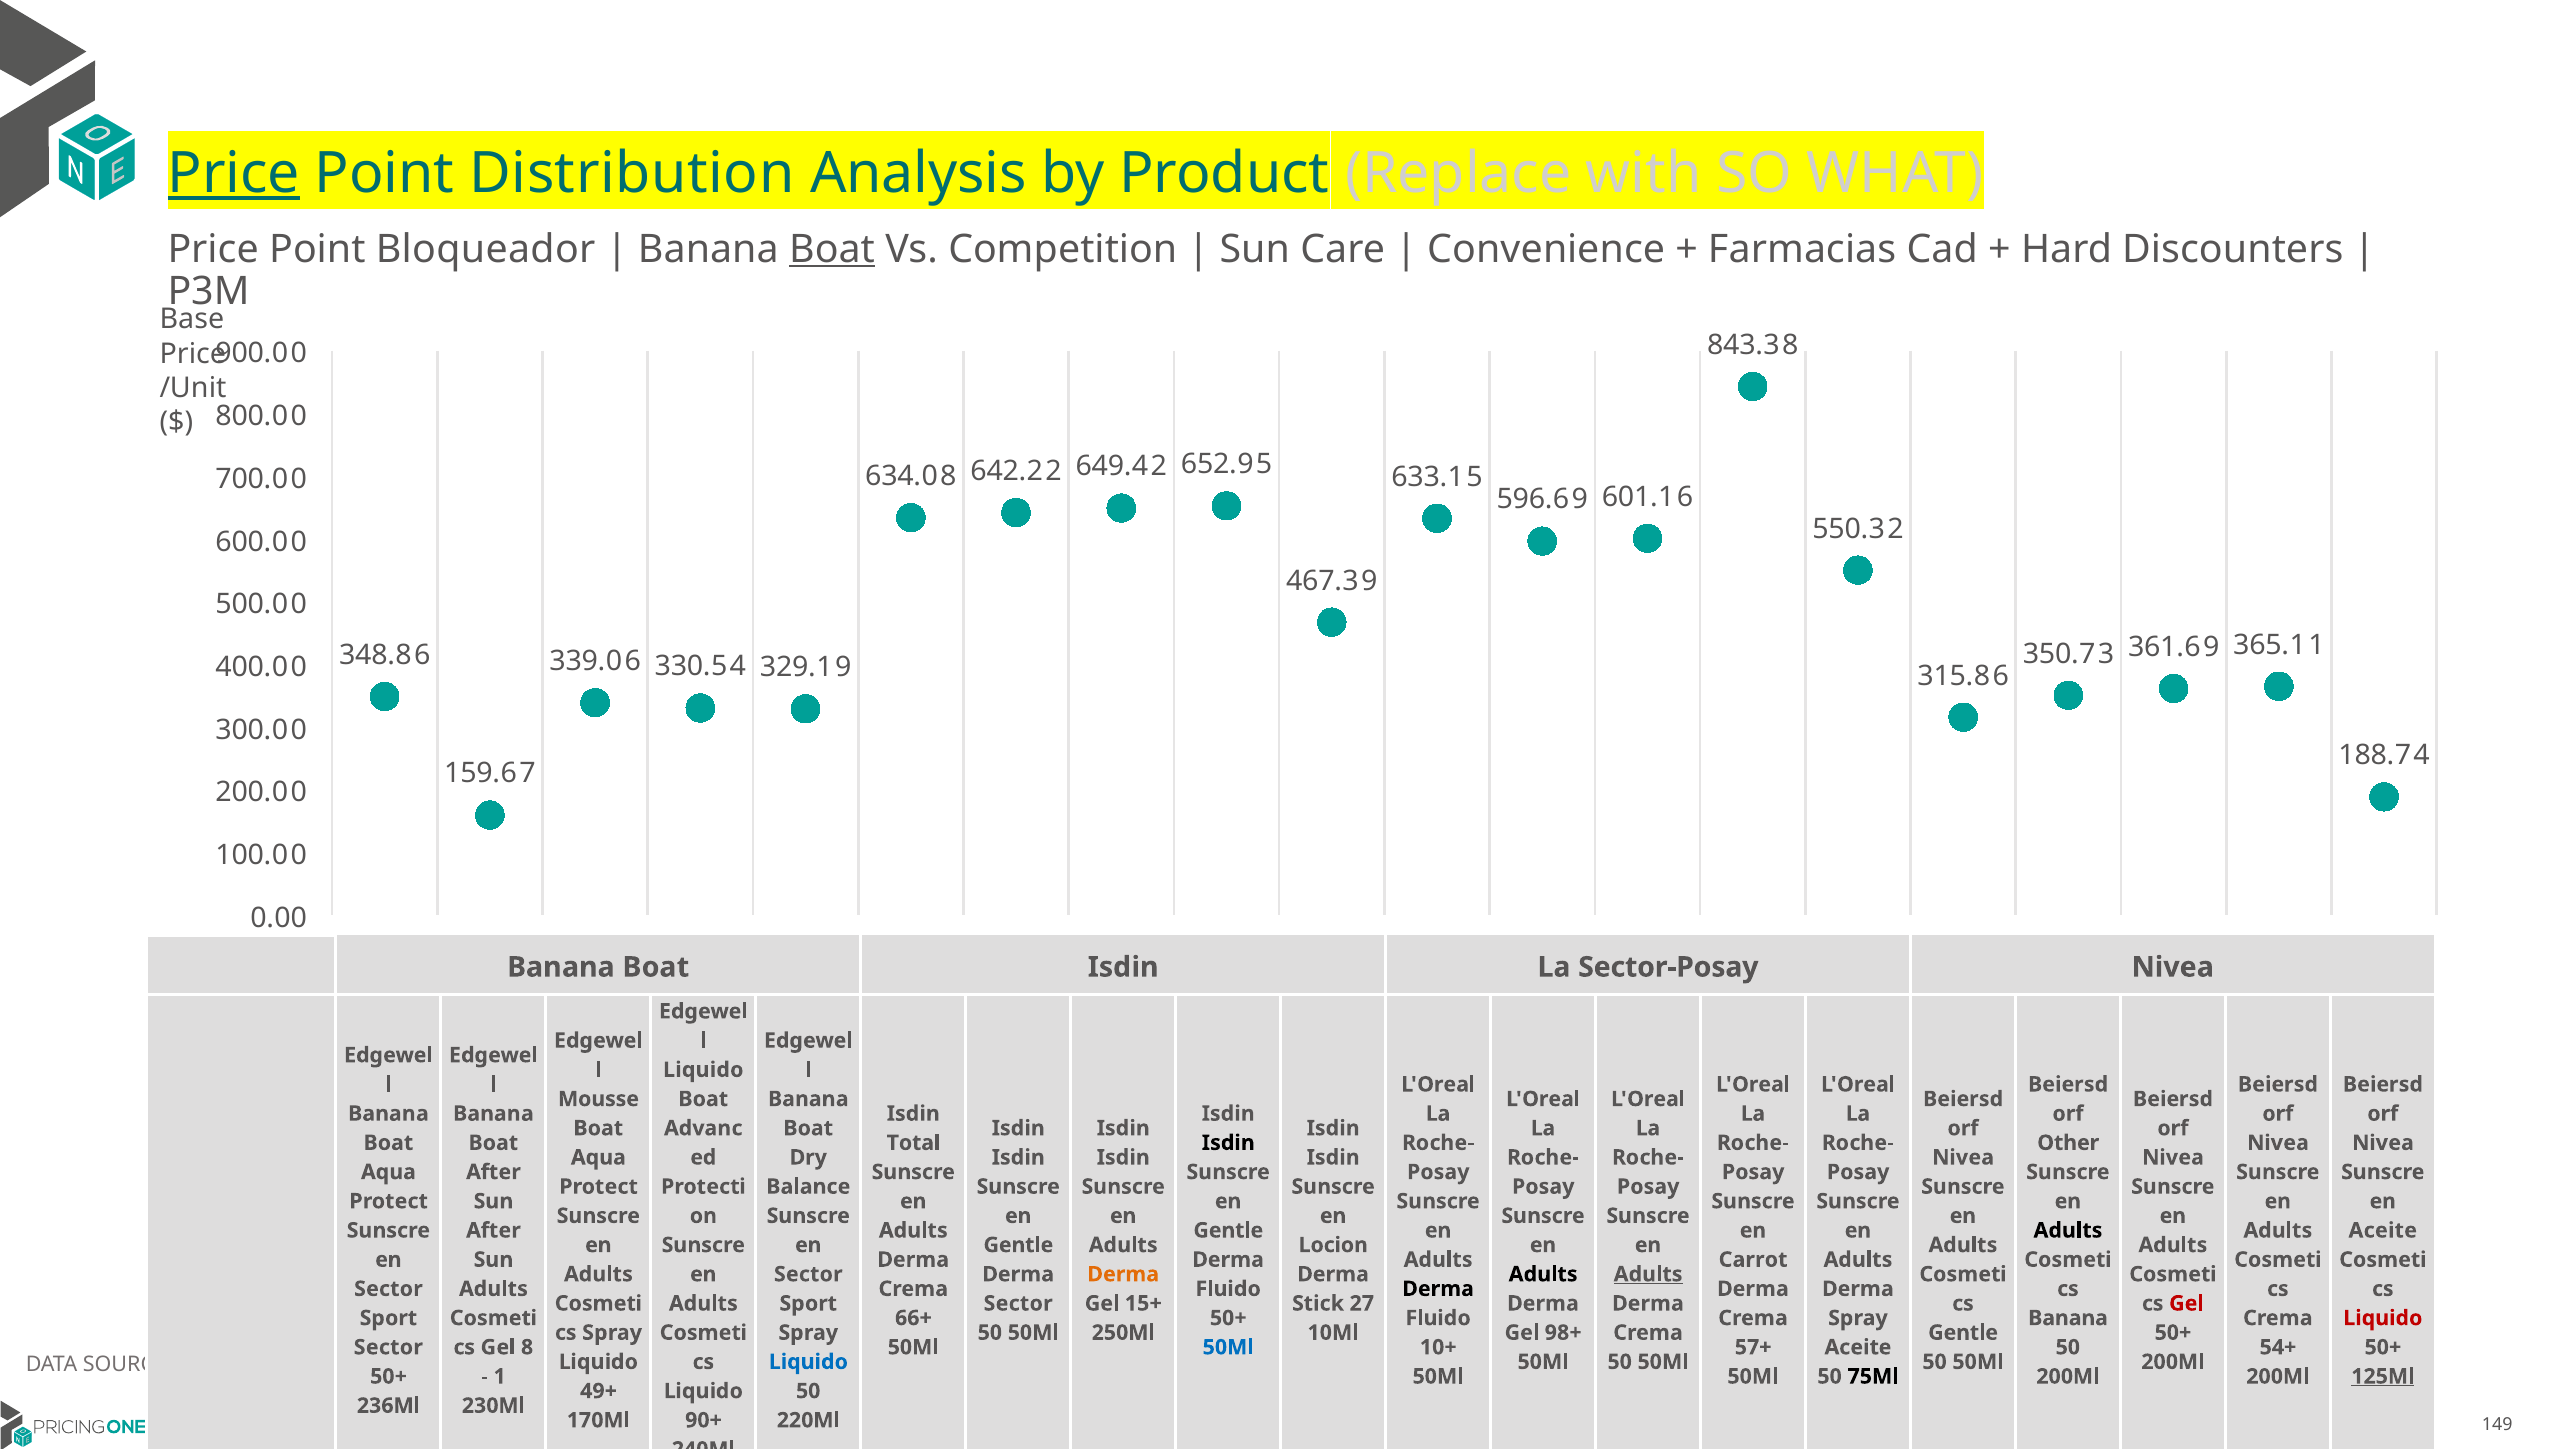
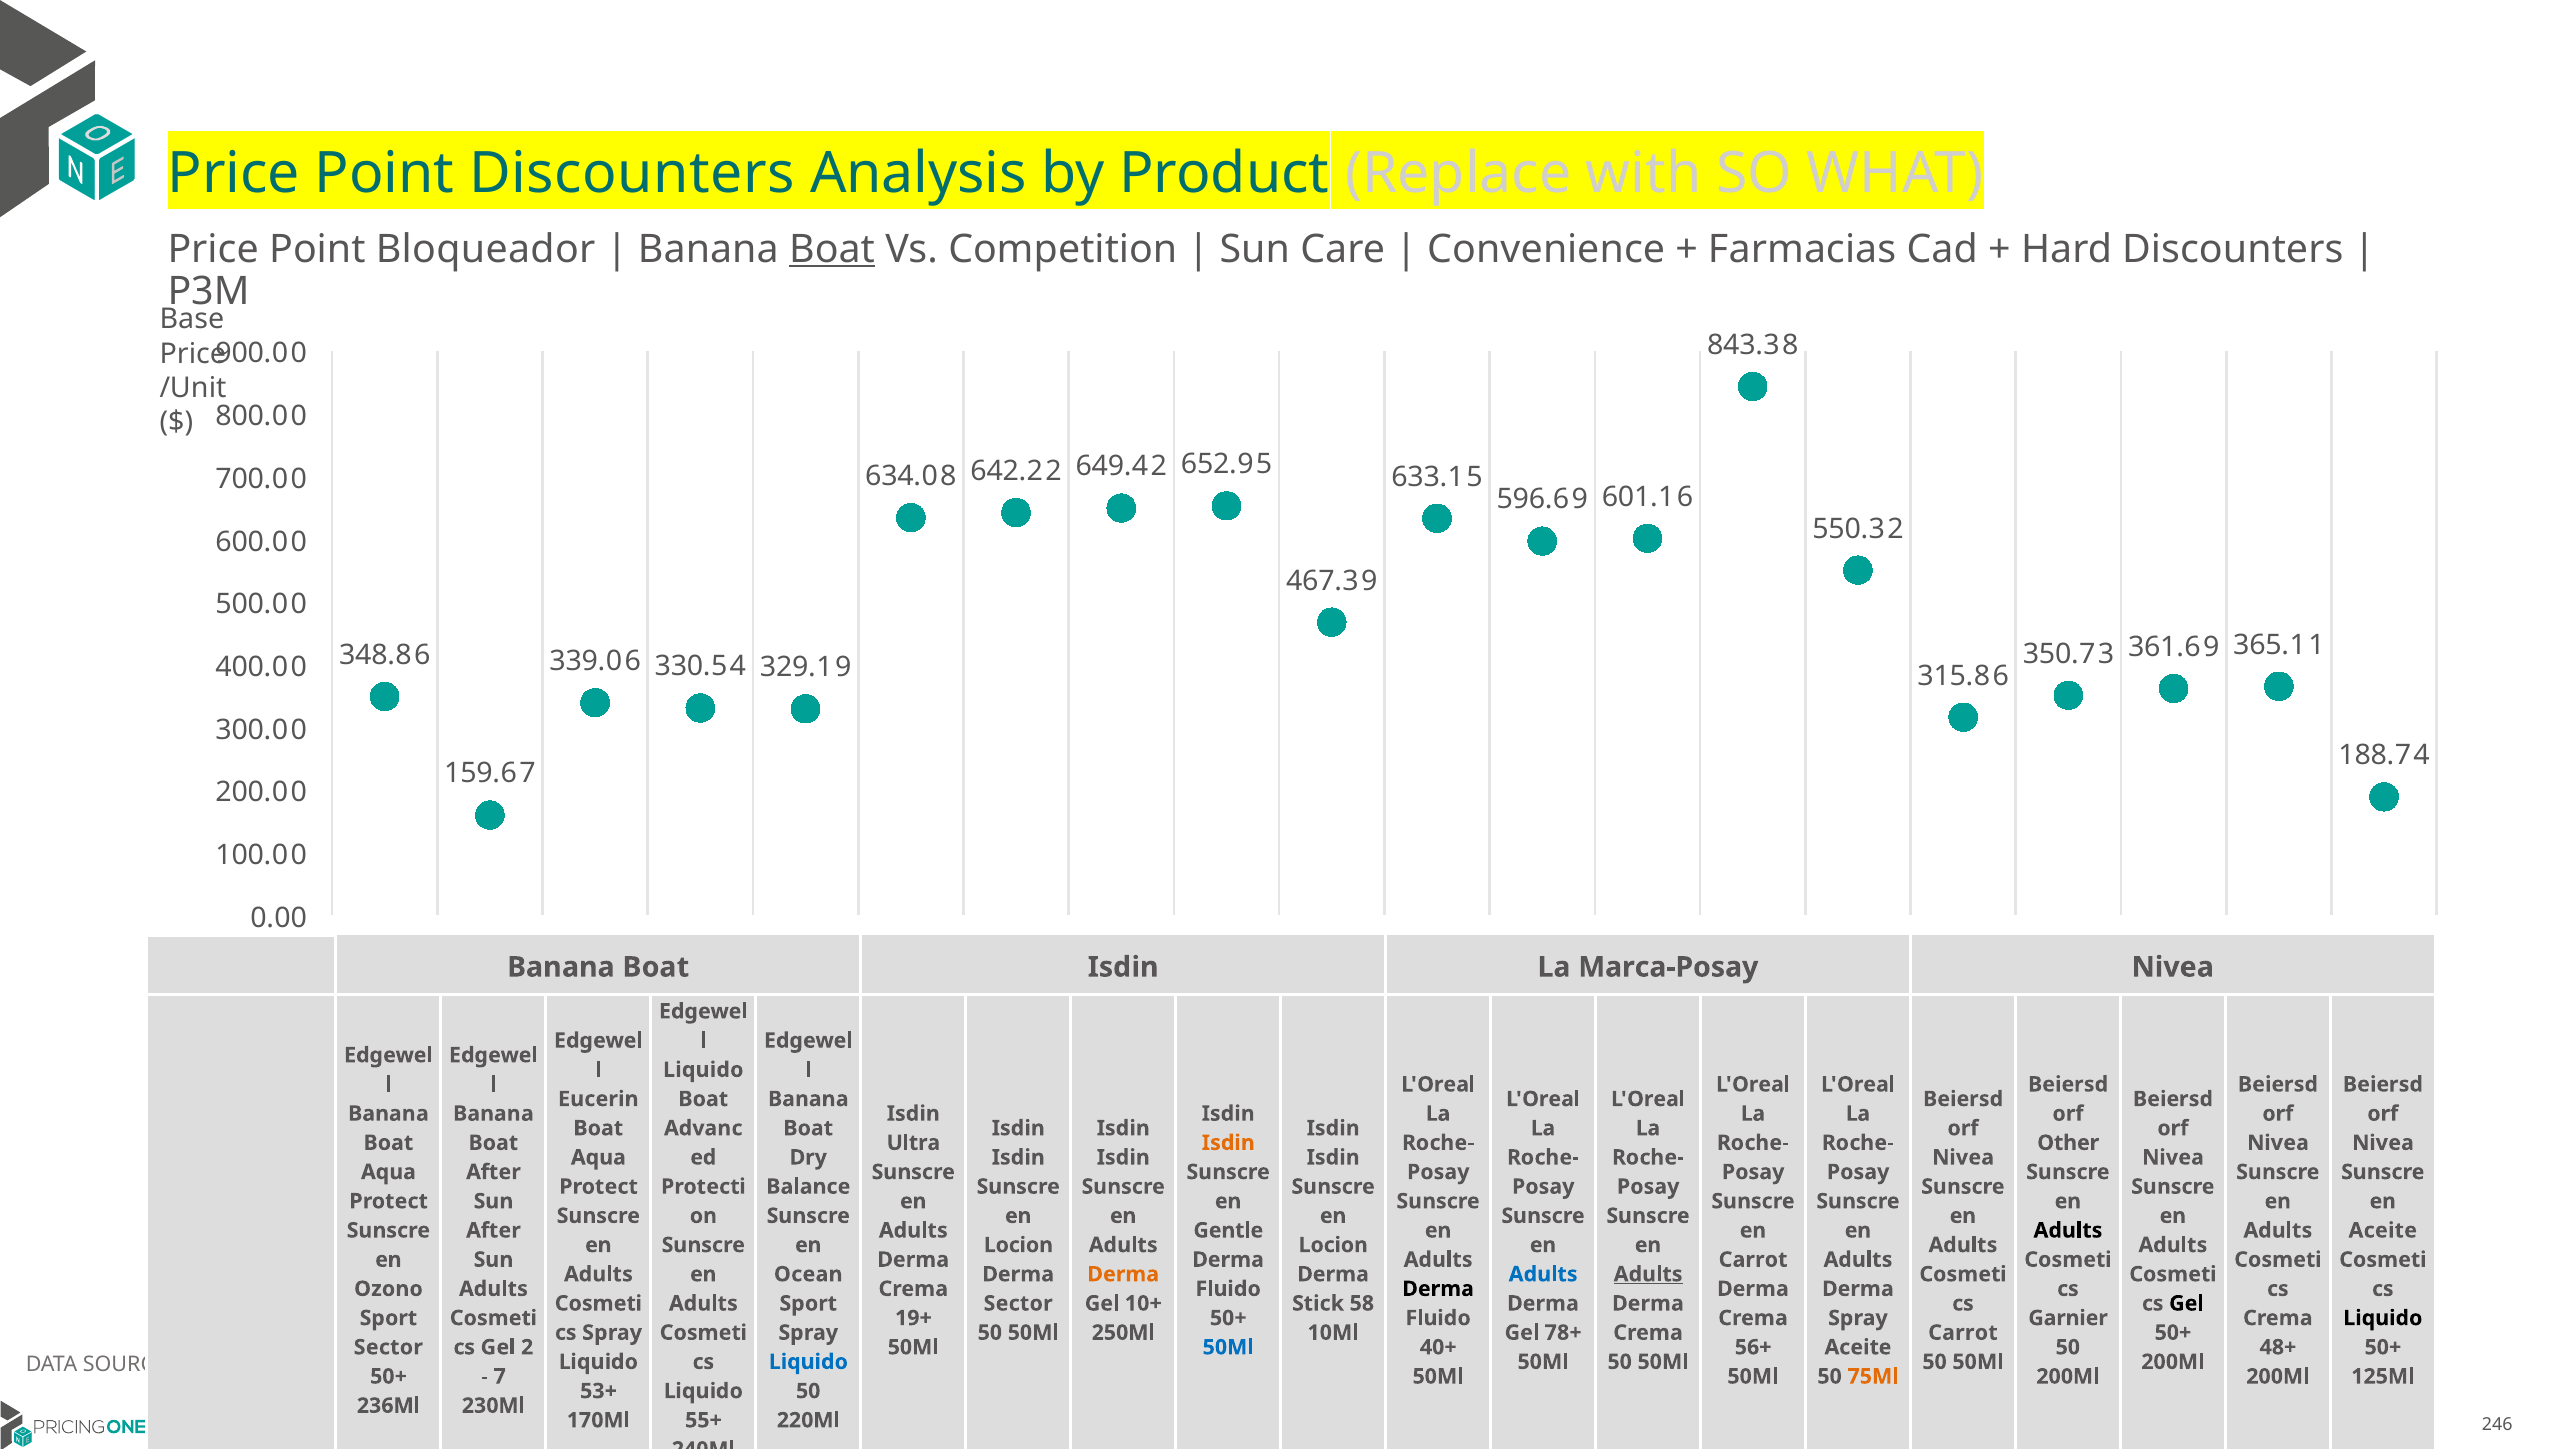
Price underline: present -> none (234, 173)
Point Distribution: Distribution -> Discounters (632, 173)
Sector-Posay: Sector-Posay -> Marca-Posay (1668, 967)
Mousse: Mousse -> Eucerin (598, 1099)
Total: Total -> Ultra (913, 1143)
Isdin colour: black -> orange (1228, 1143)
Gentle: Gentle -> Locion (1018, 1245)
Sector: Sector -> Ocean (808, 1274)
Adults colour: black -> blue (1543, 1274)
Sector: Sector -> Ozono (388, 1289)
15+: 15+ -> 10+ (1143, 1304)
27: 27 -> 58 (1362, 1304)
Gel colour: red -> black (2186, 1304)
66+: 66+ -> 19+ (913, 1318)
Banana: Banana -> Garnier (2068, 1318)
Liquido colour: red -> black (2383, 1318)
98+: 98+ -> 78+ (1563, 1333)
Gentle: Gentle -> Carrot (1963, 1333)
Gel 8: 8 -> 2 (527, 1347)
10+: 10+ -> 40+ (1438, 1347)
57+: 57+ -> 56+ (1753, 1347)
54+: 54+ -> 48+ (2278, 1347)
1: 1 -> 7 (500, 1377)
75Ml colour: black -> orange (1873, 1377)
125Ml underline: present -> none (2383, 1377)
49+: 49+ -> 53+ (599, 1391)
90+: 90+ -> 55+ (703, 1420)
149: 149 -> 246 (2497, 1425)
